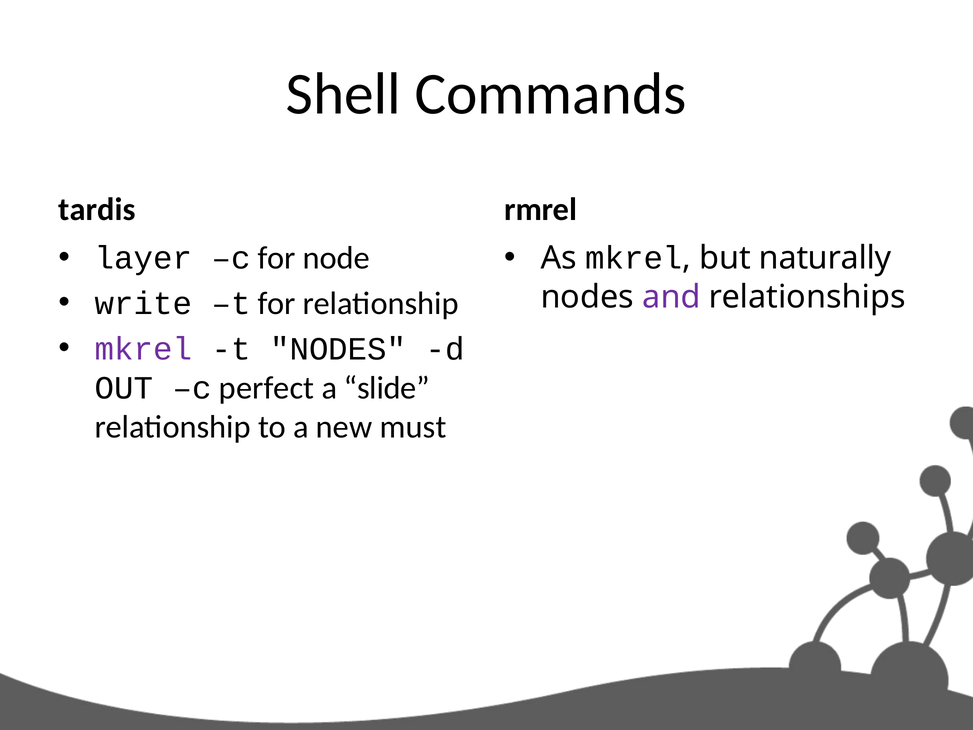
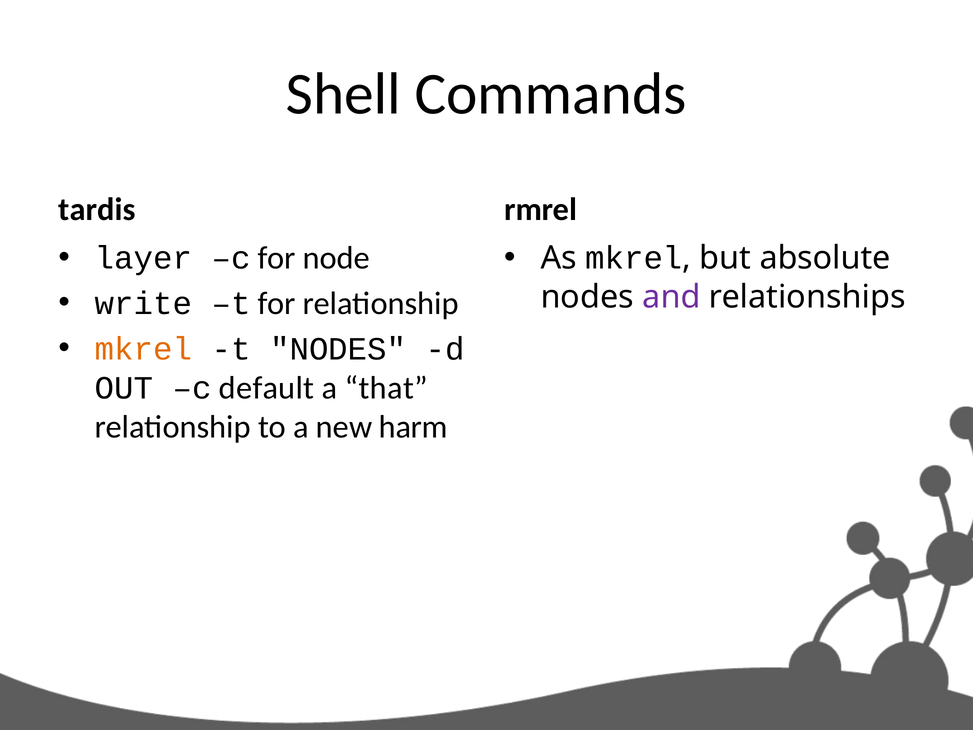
naturally: naturally -> absolute (825, 258)
mkrel colour: purple -> orange (144, 349)
perfect: perfect -> default (266, 388)
slide: slide -> that (386, 388)
must: must -> harm (413, 427)
